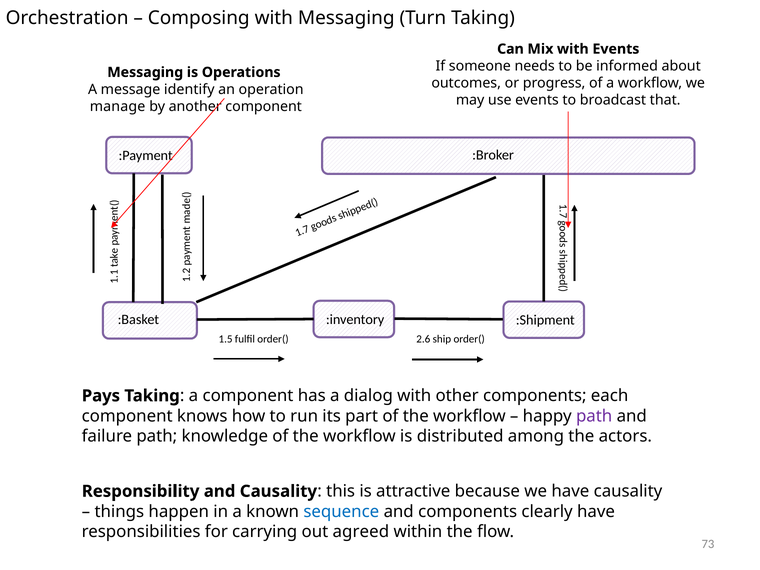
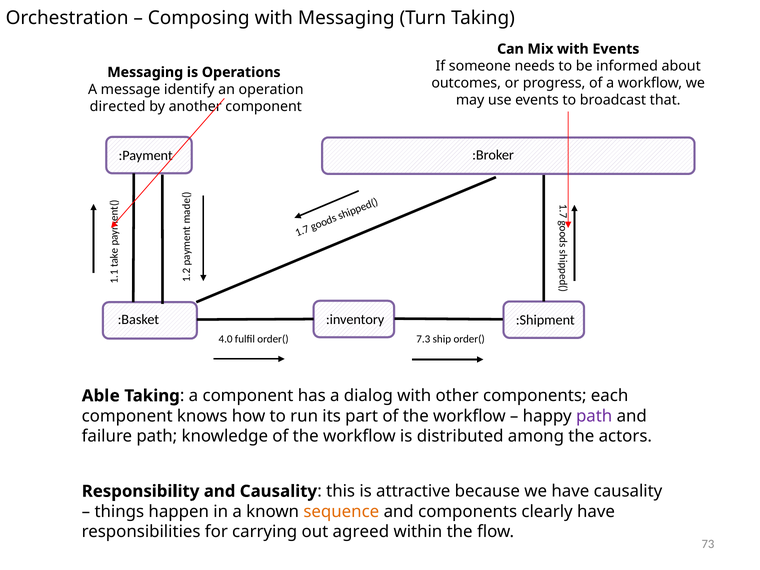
manage: manage -> directed (118, 106)
1.5: 1.5 -> 4.0 (226, 339)
2.6: 2.6 -> 7.3 (423, 339)
Pays: Pays -> Able (101, 396)
sequence colour: blue -> orange (341, 512)
